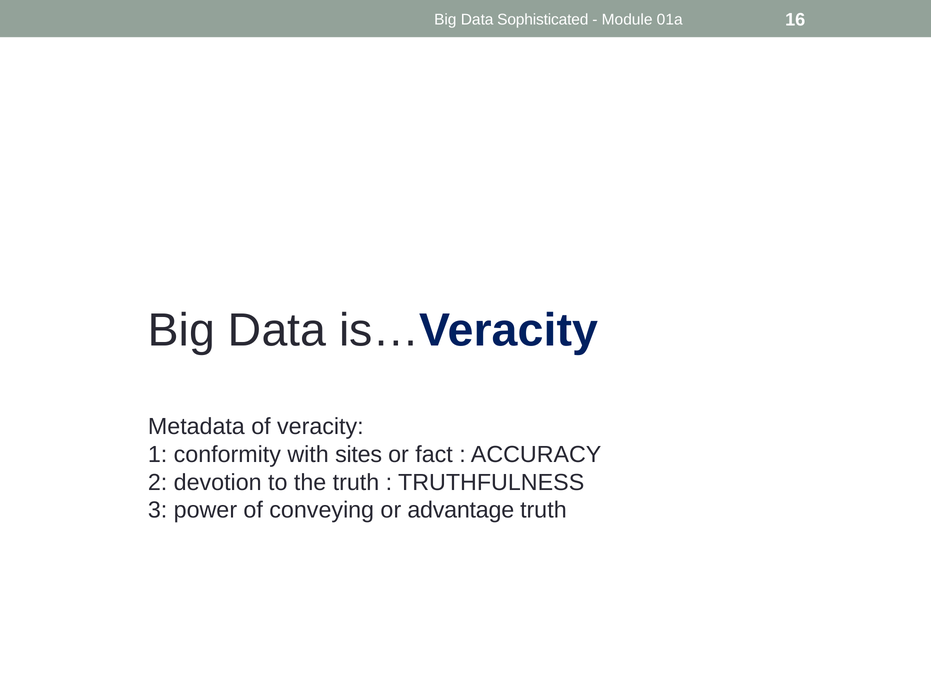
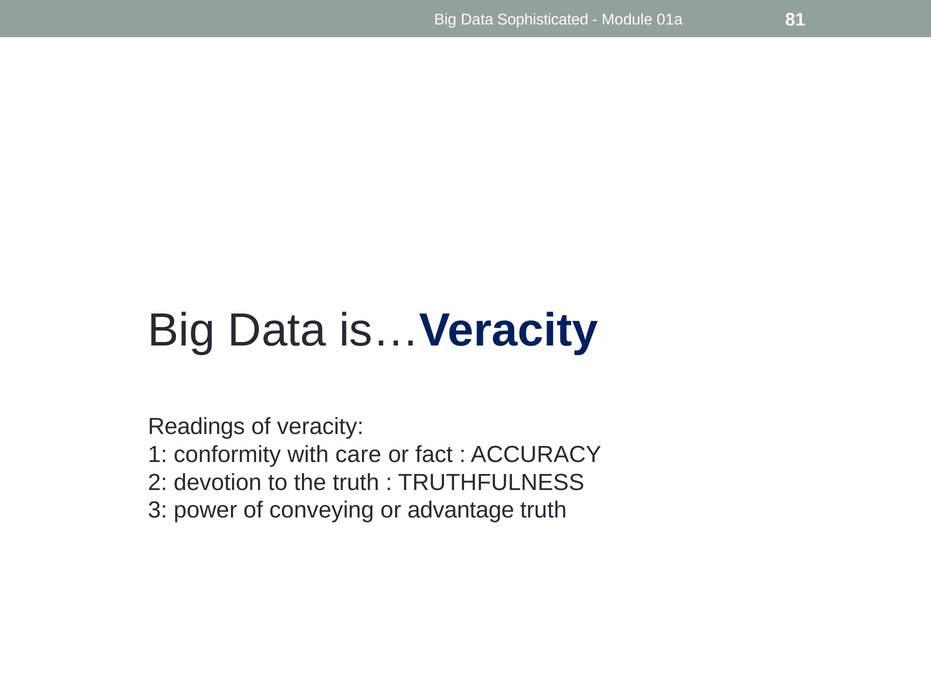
16: 16 -> 81 (795, 20)
Metadata: Metadata -> Readings (196, 427)
sites: sites -> care (358, 455)
